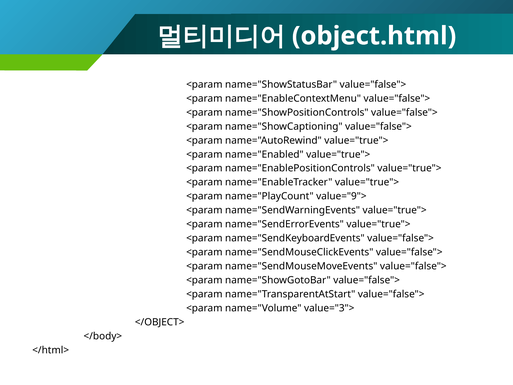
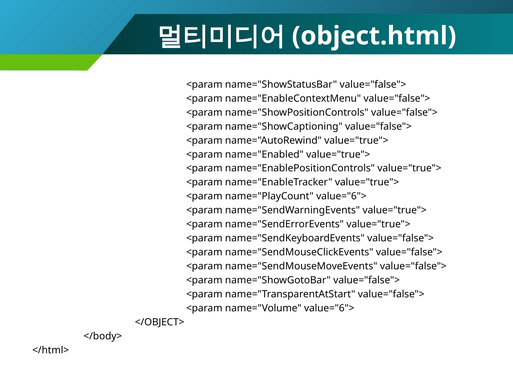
name="PlayCount value="9">: value="9"> -> value="6"> (341, 196)
name="Volume value="3">: value="3"> -> value="6"> (329, 308)
